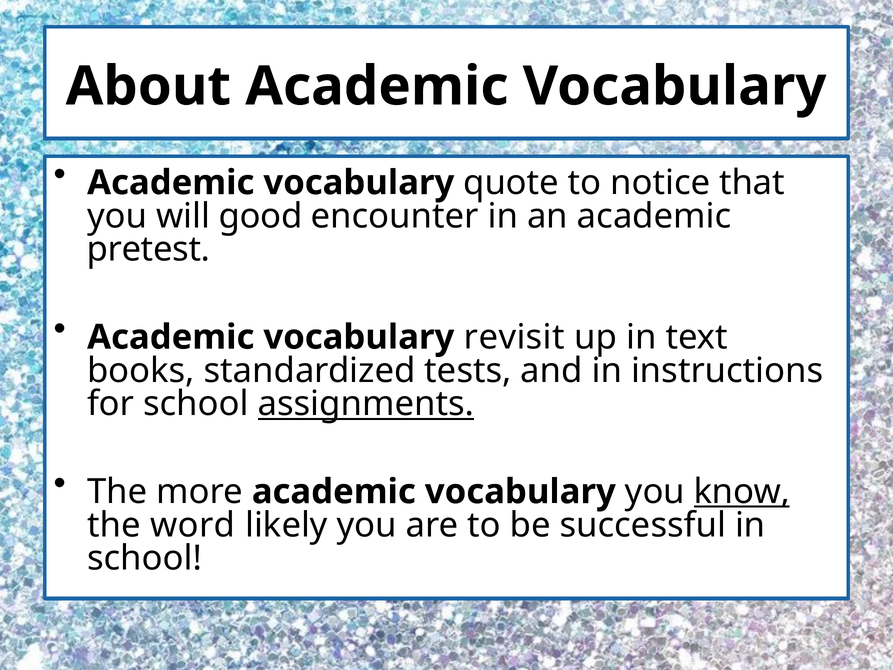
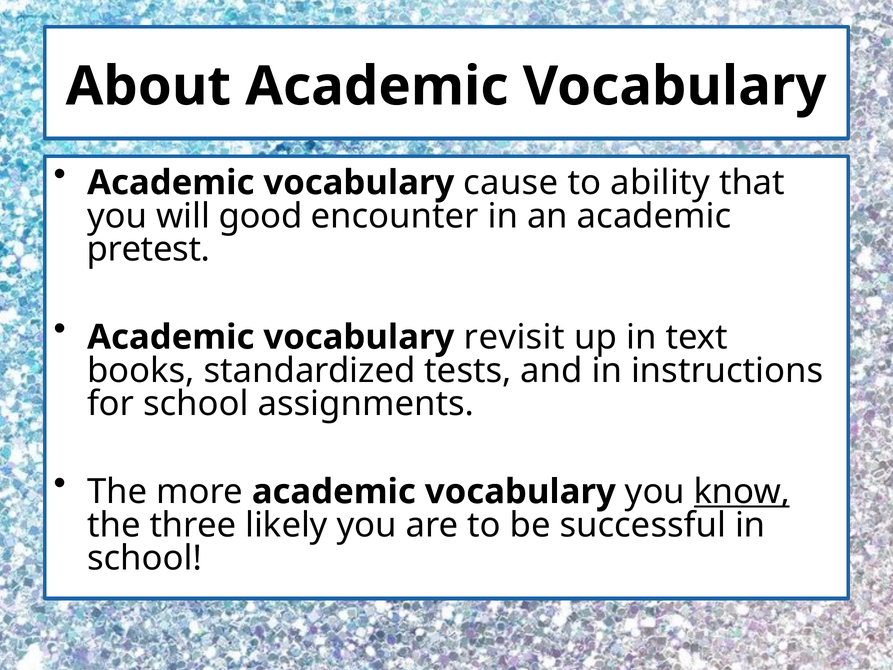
quote: quote -> cause (511, 183)
notice: notice -> ability (660, 183)
assignments underline: present -> none (366, 404)
word: word -> three (193, 525)
